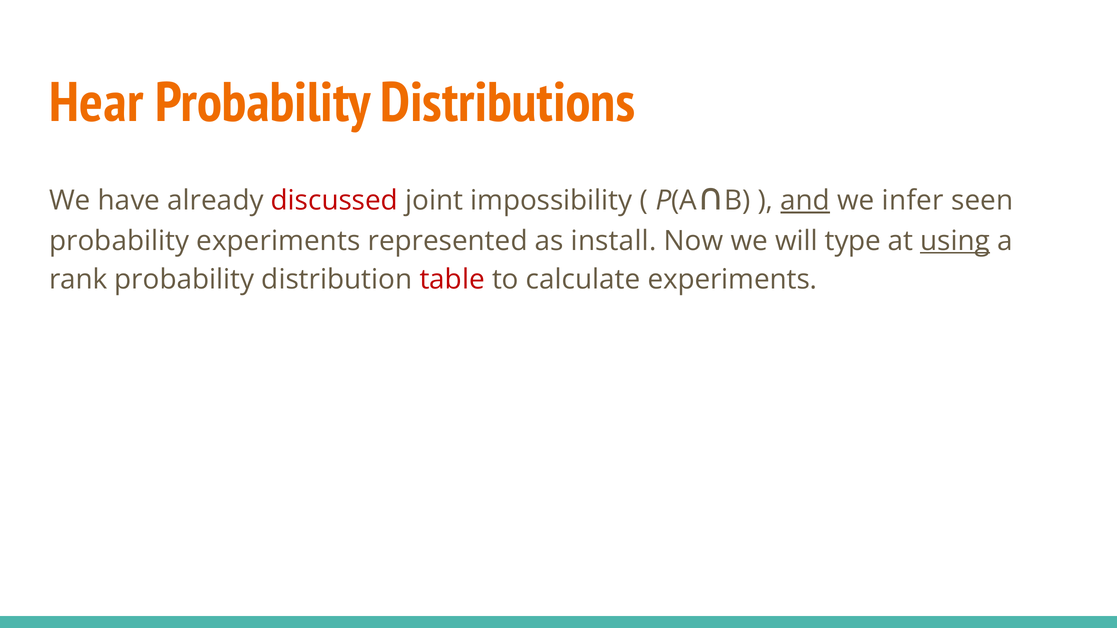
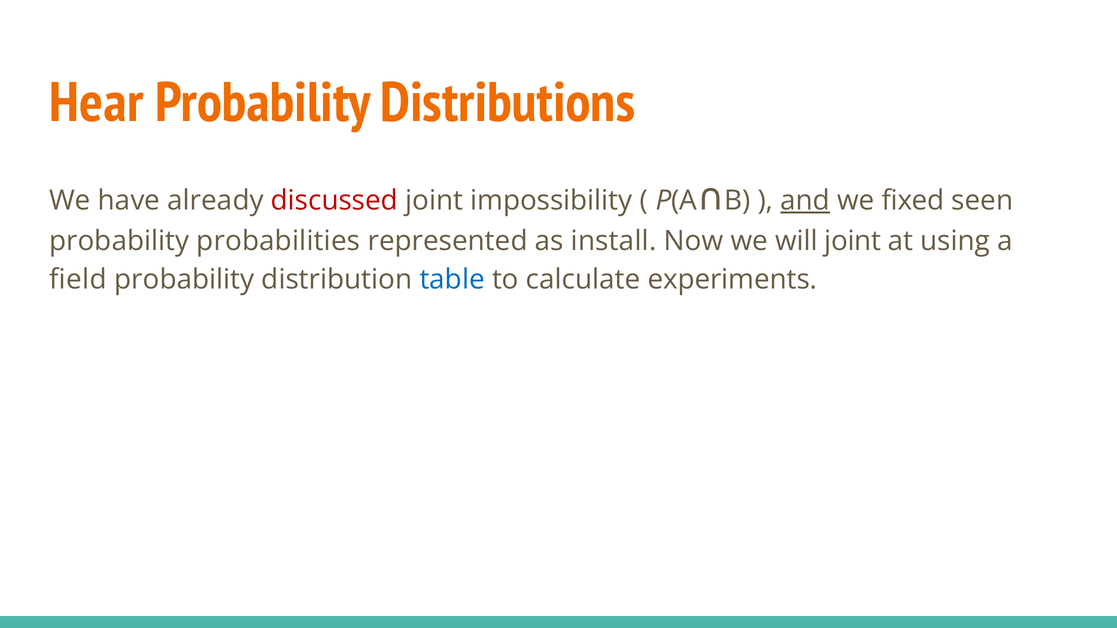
infer: infer -> fixed (913, 201)
probability experiments: experiments -> probabilities (278, 241)
will type: type -> joint (853, 241)
using underline: present -> none (955, 241)
rank: rank -> field (78, 279)
table colour: red -> blue (452, 279)
